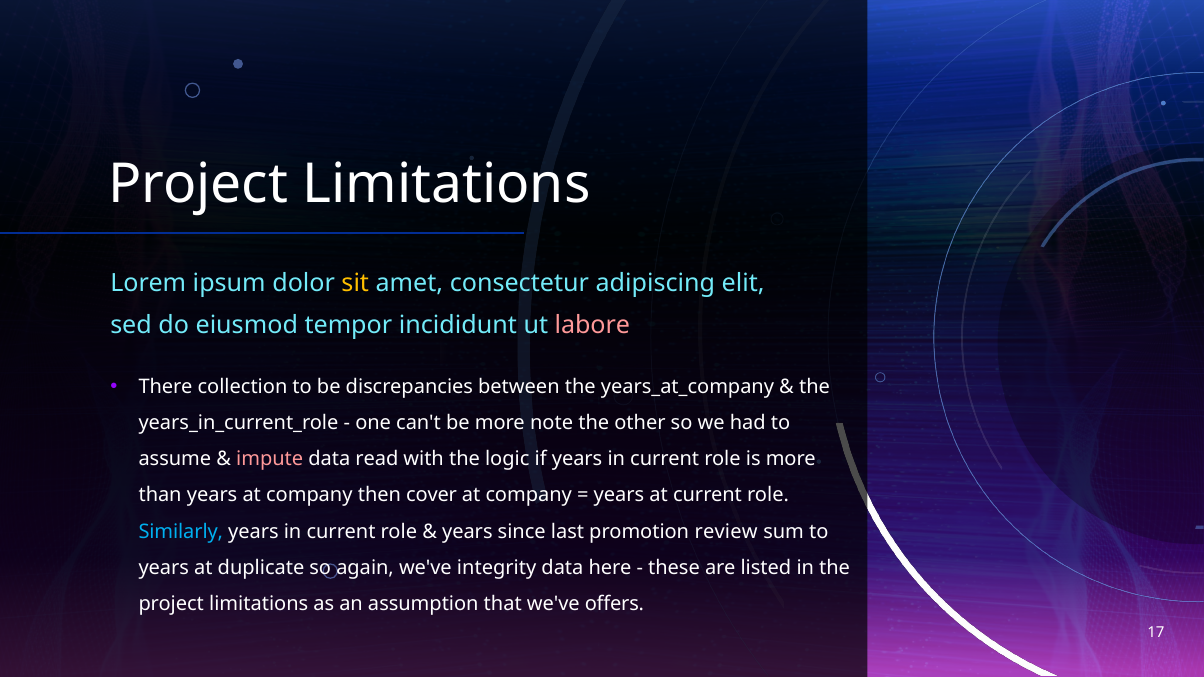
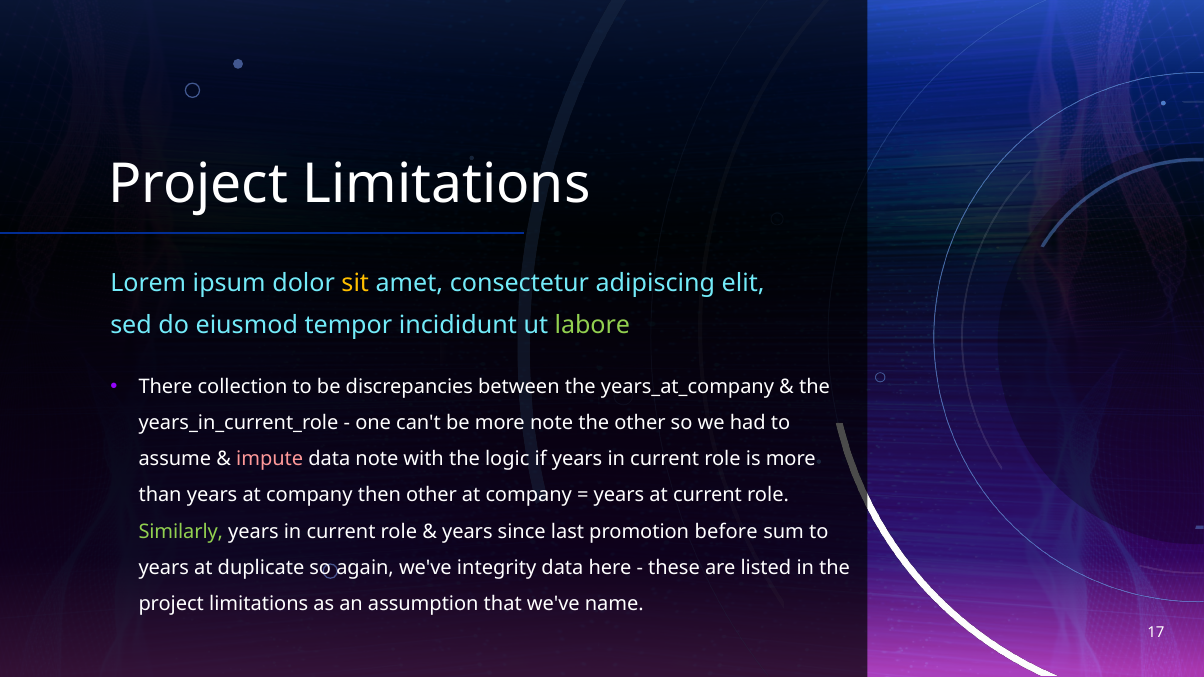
labore colour: pink -> light green (592, 325)
data read: read -> note (377, 459)
then cover: cover -> other (432, 496)
Similarly colour: light blue -> light green (181, 532)
review: review -> before (726, 532)
offers: offers -> name (614, 604)
